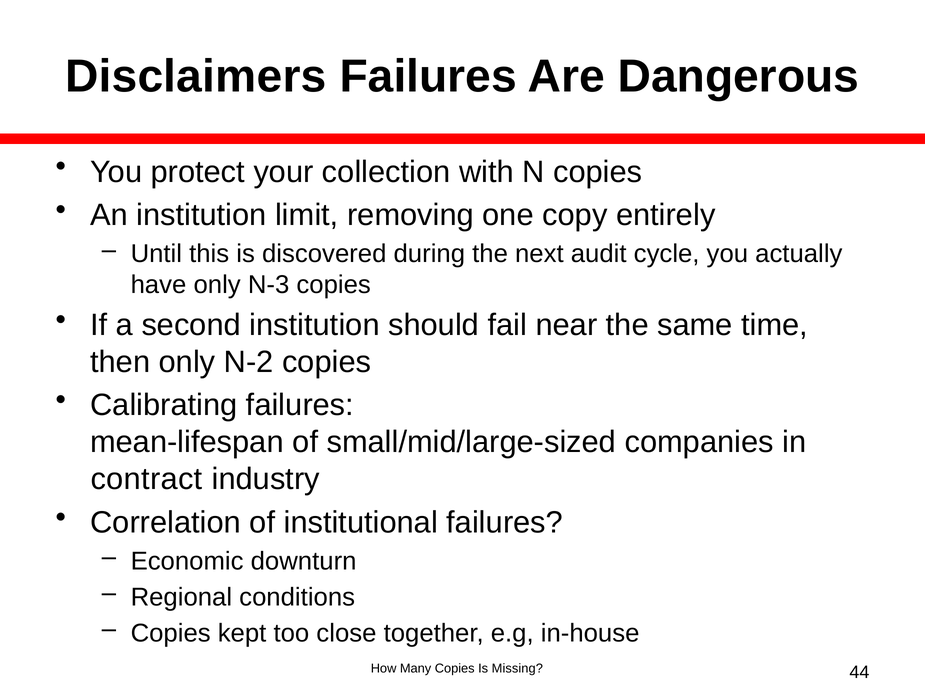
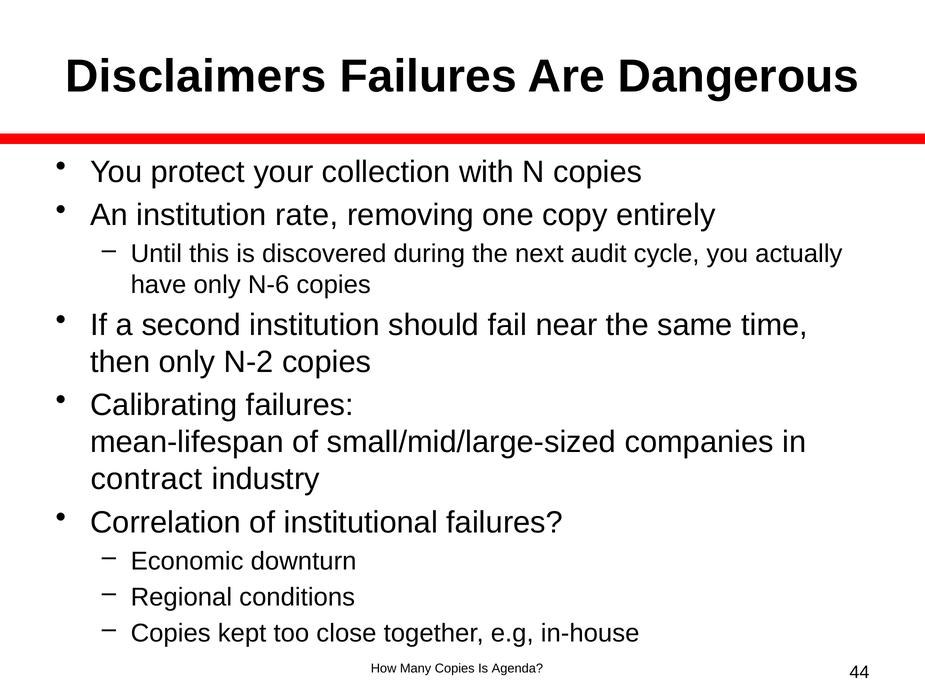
limit: limit -> rate (307, 215)
N-3: N-3 -> N-6 (269, 284)
Missing: Missing -> Agenda (517, 668)
